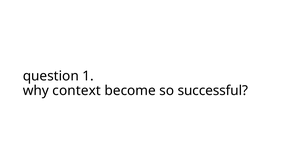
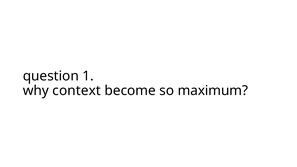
successful: successful -> maximum (213, 91)
